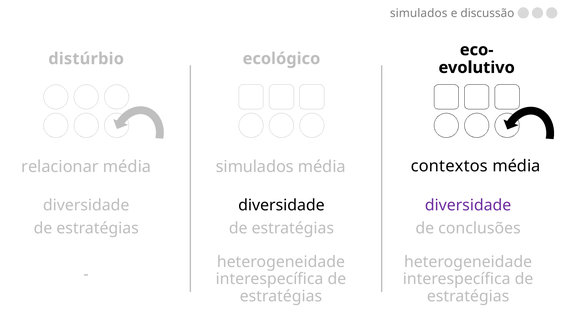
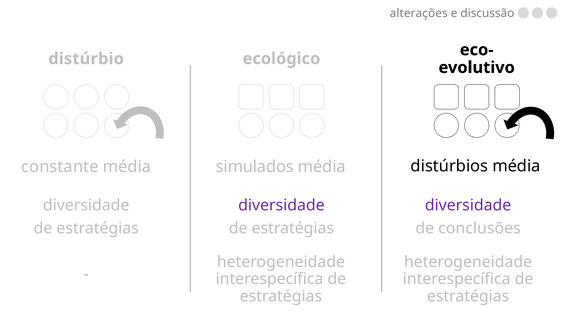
simulados: simulados -> alterações (419, 13)
relacionar: relacionar -> constante (60, 167)
contextos: contextos -> distúrbios (449, 166)
diversidade colour: black -> purple (281, 205)
